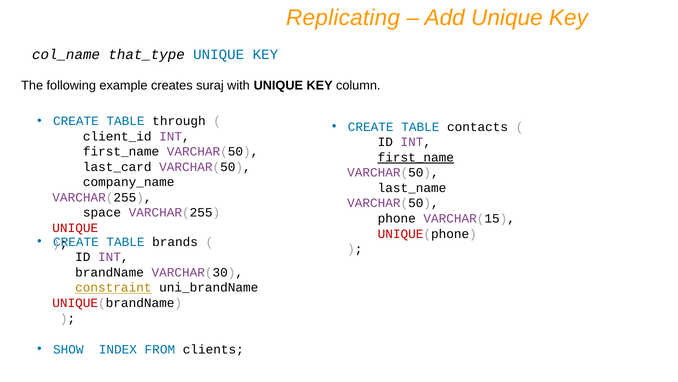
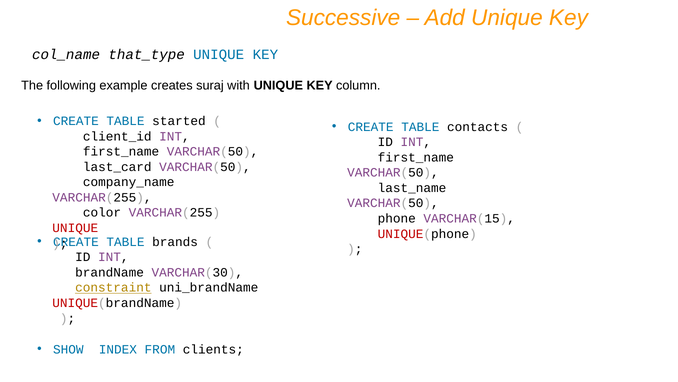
Replicating: Replicating -> Successive (343, 18)
through: through -> started (179, 121)
first_name underline: present -> none (416, 157)
space: space -> color (102, 212)
